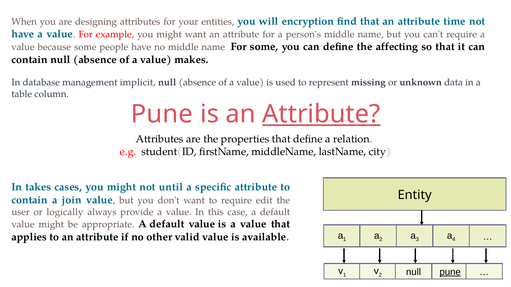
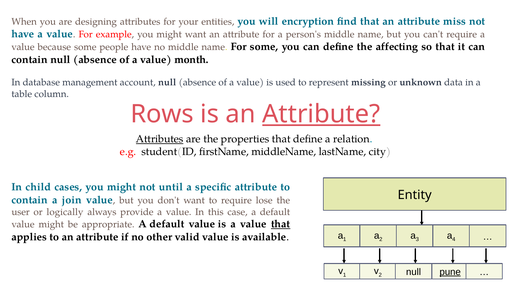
time: time -> miss (455, 21)
makes: makes -> month (191, 60)
implicit: implicit -> account (138, 83)
Pune: Pune -> Rows (162, 114)
Attributes underline: none -> present (160, 139)
takes: takes -> child (38, 187)
edit: edit -> lose (264, 200)
that underline: none -> present (281, 224)
